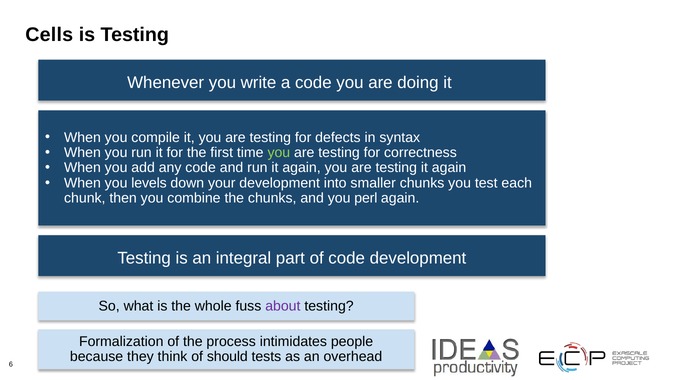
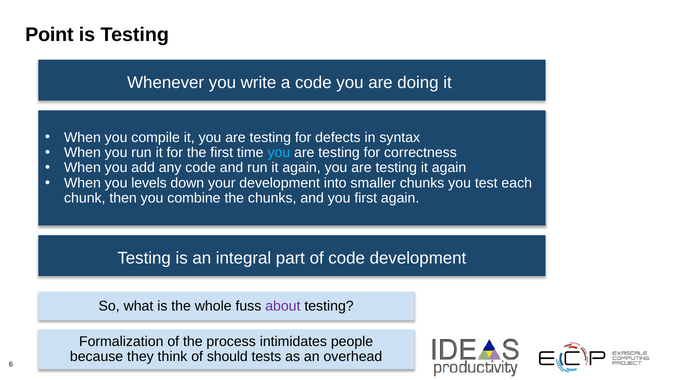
Cells: Cells -> Point (49, 35)
you colour: light green -> light blue (279, 153)
you perl: perl -> first (366, 198)
